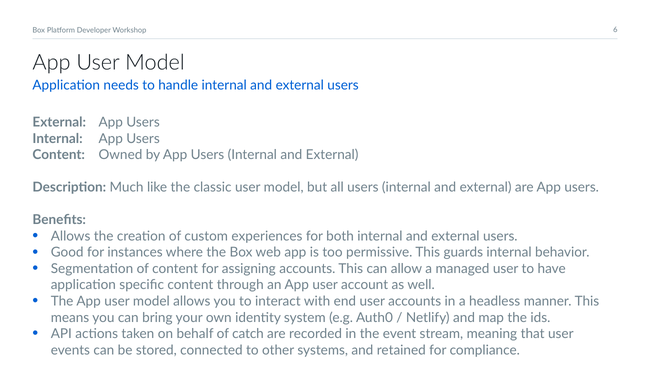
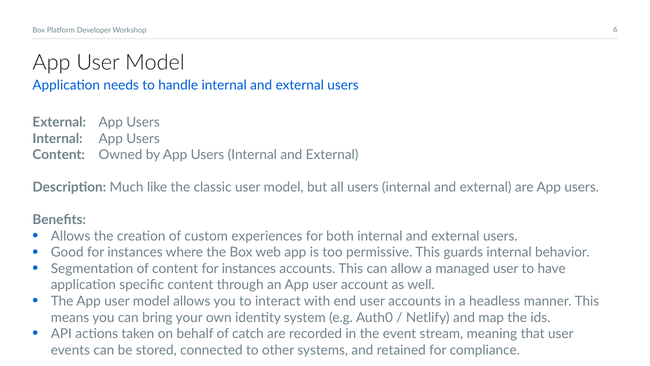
content for assigning: assigning -> instances (249, 268)
